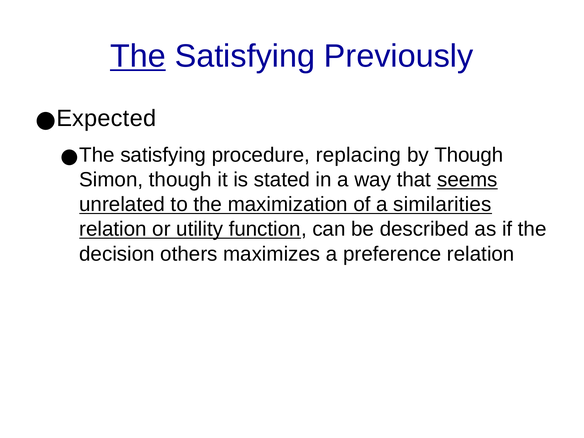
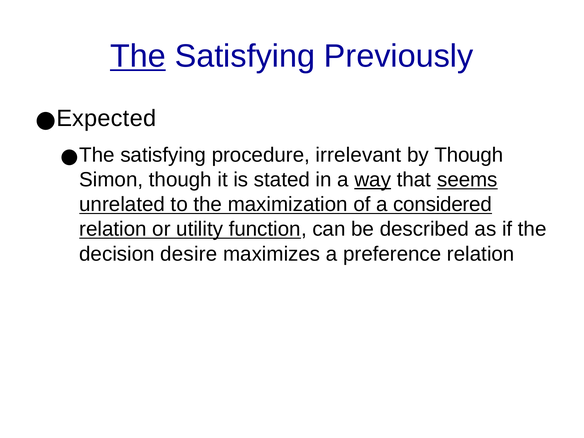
replacing: replacing -> irrelevant (358, 155)
way underline: none -> present (373, 180)
similarities: similarities -> considered (443, 204)
others: others -> desire (189, 254)
